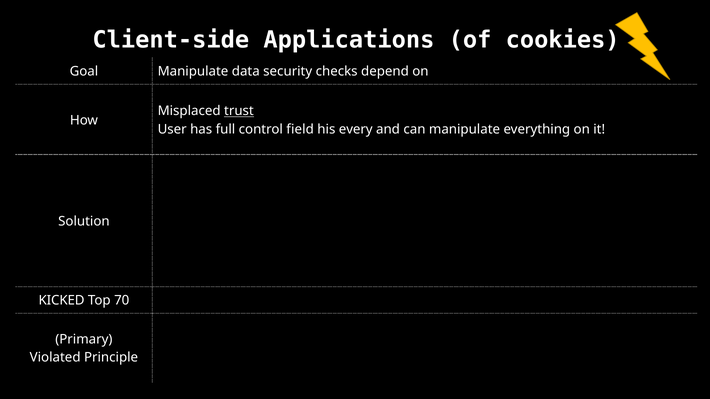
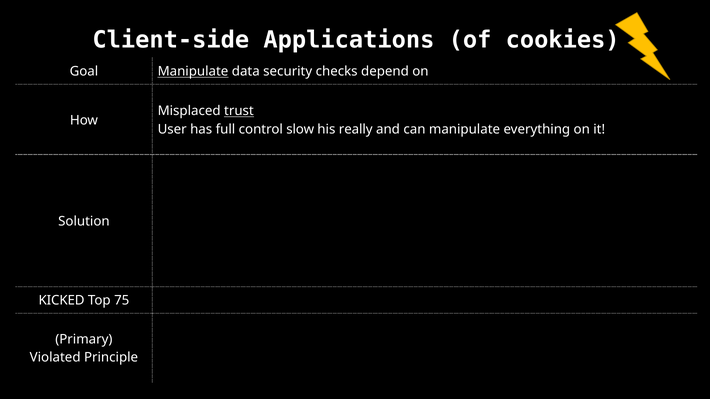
Manipulate underline: none -> present (193, 72)
field: field -> slow (300, 129)
every: every -> really (356, 129)
70: 70 -> 75 (122, 301)
